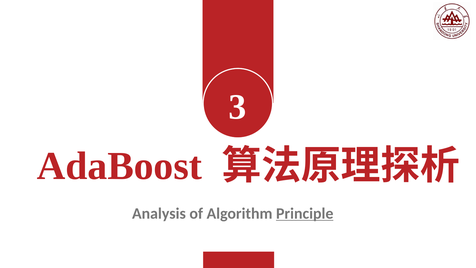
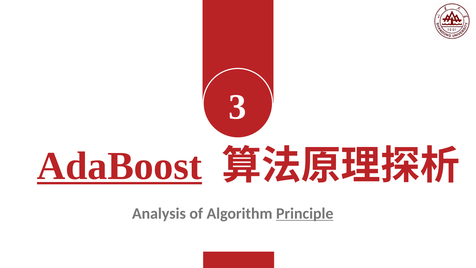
AdaBoost underline: none -> present (119, 166)
